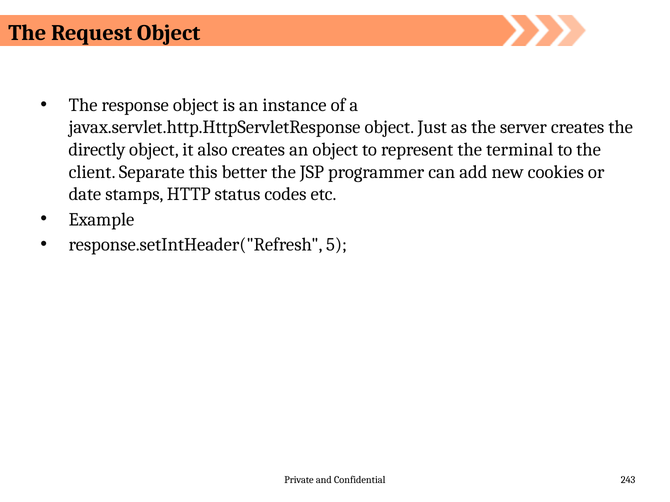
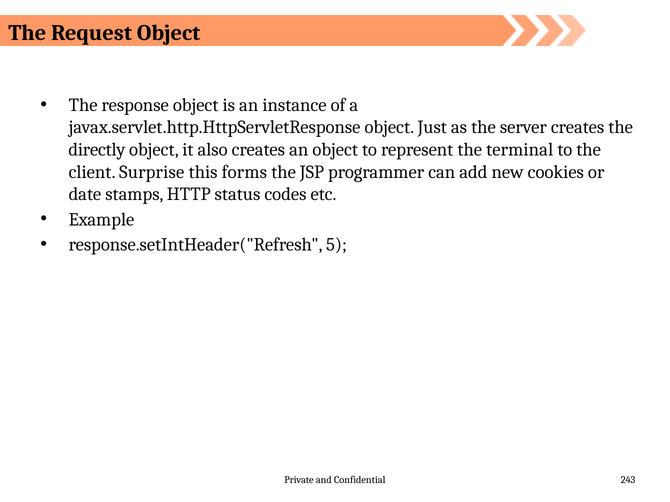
Separate: Separate -> Surprise (152, 172)
better: better -> forms (244, 172)
